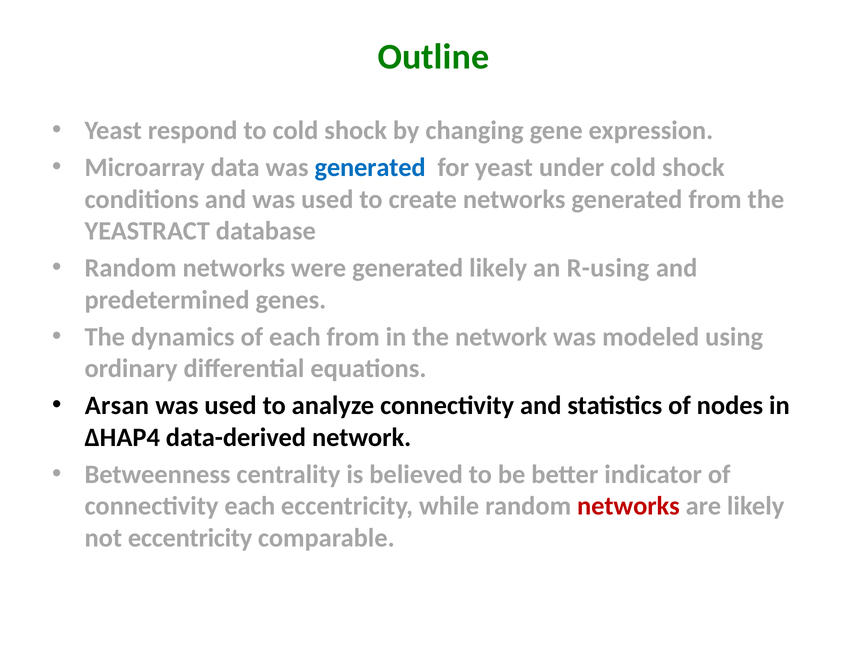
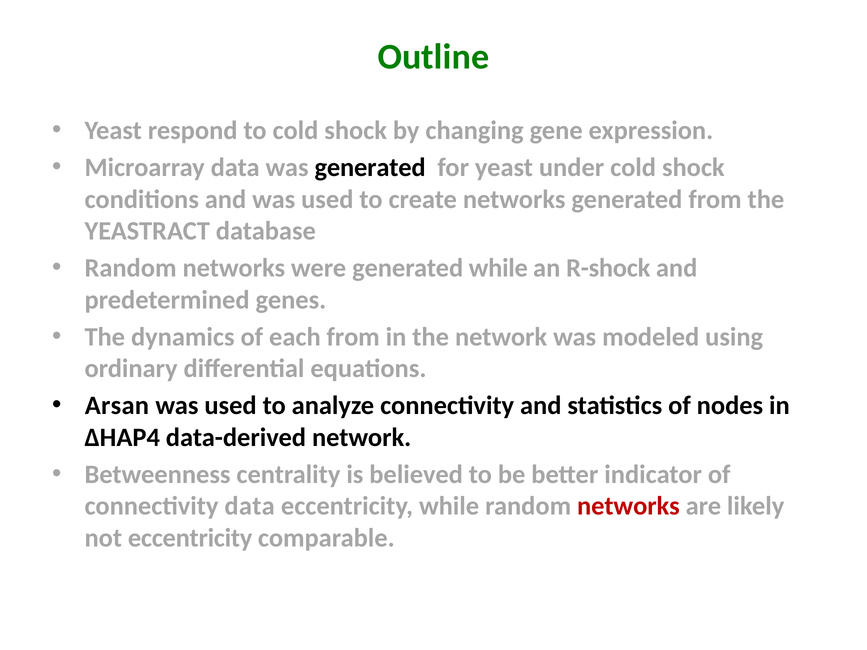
generated colour: blue -> black (370, 168)
generated likely: likely -> while (498, 268)
R-using: R-using -> R-shock (608, 268)
connectivity each: each -> data (250, 506)
